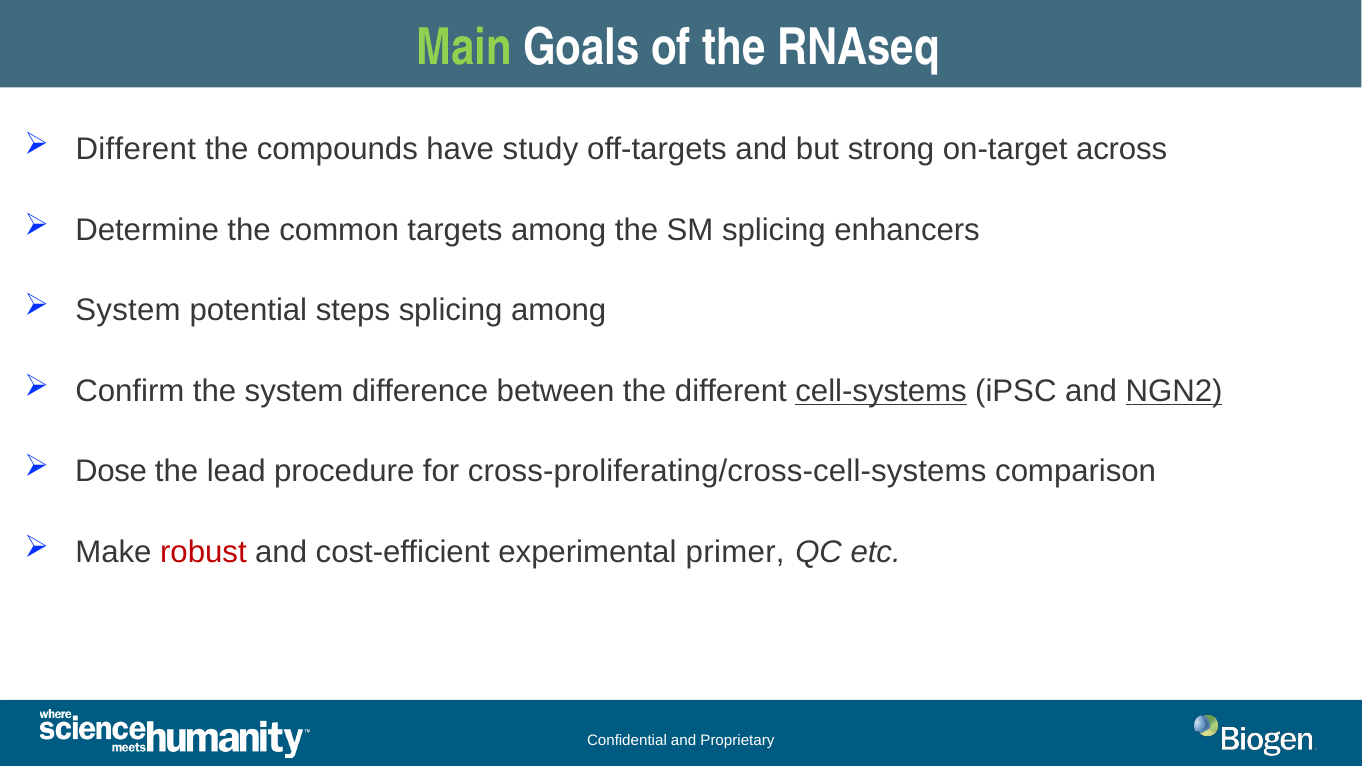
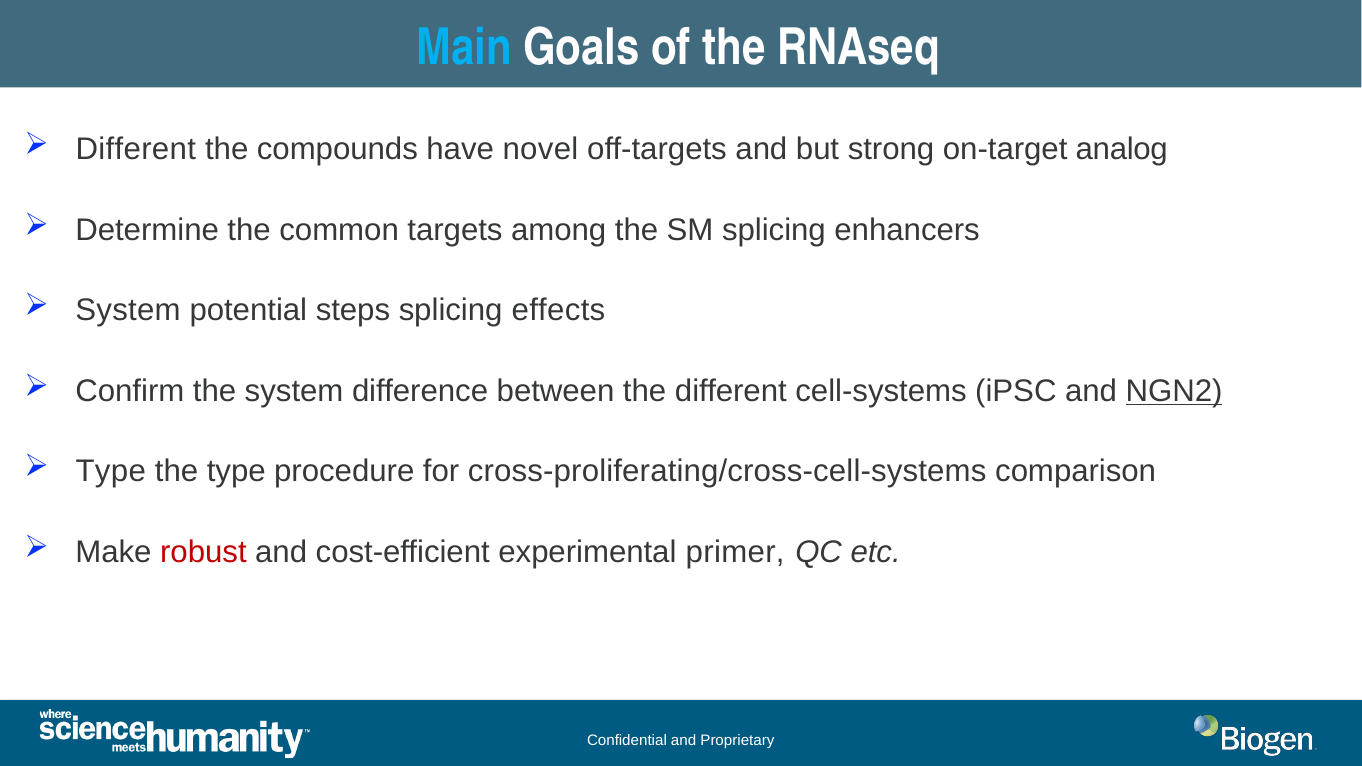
Main colour: light green -> light blue (464, 47)
study: study -> novel (540, 149)
across: across -> analog (1122, 149)
splicing among: among -> effects (558, 311)
cell-systems underline: present -> none (881, 391)
Dose: Dose -> Type (111, 472)
the lead: lead -> type (236, 472)
